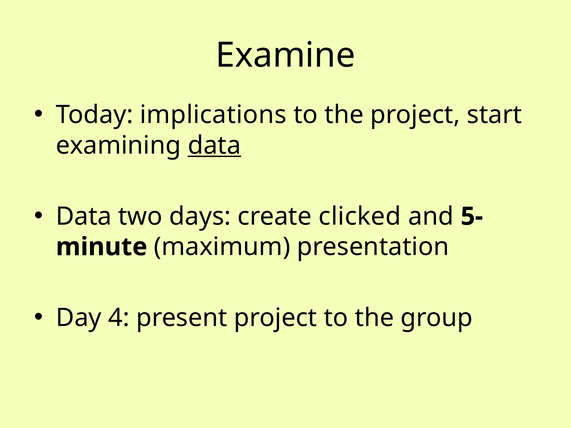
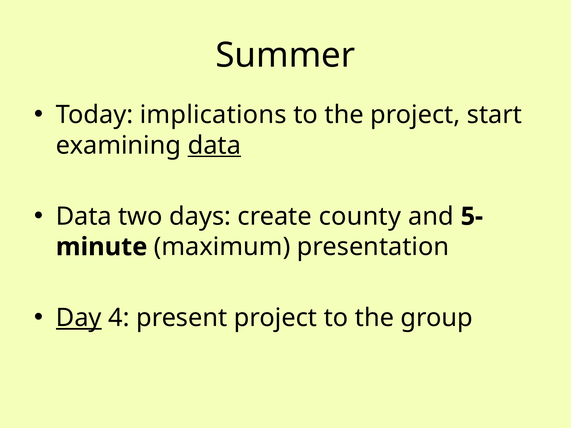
Examine: Examine -> Summer (285, 55)
clicked: clicked -> county (360, 217)
Day underline: none -> present (79, 318)
